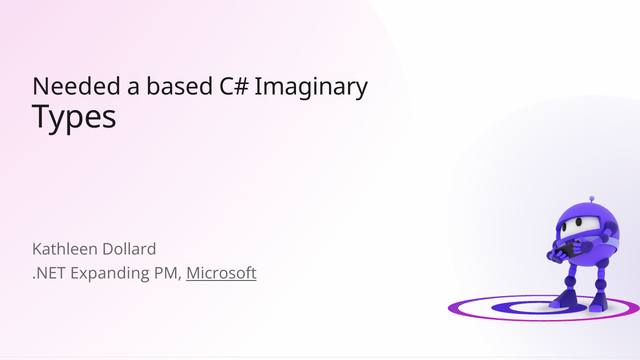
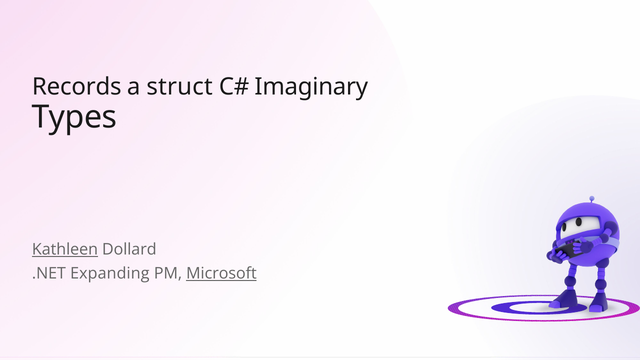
Needed: Needed -> Records (77, 87)
based: based -> struct (180, 87)
Kathleen underline: none -> present (65, 249)
